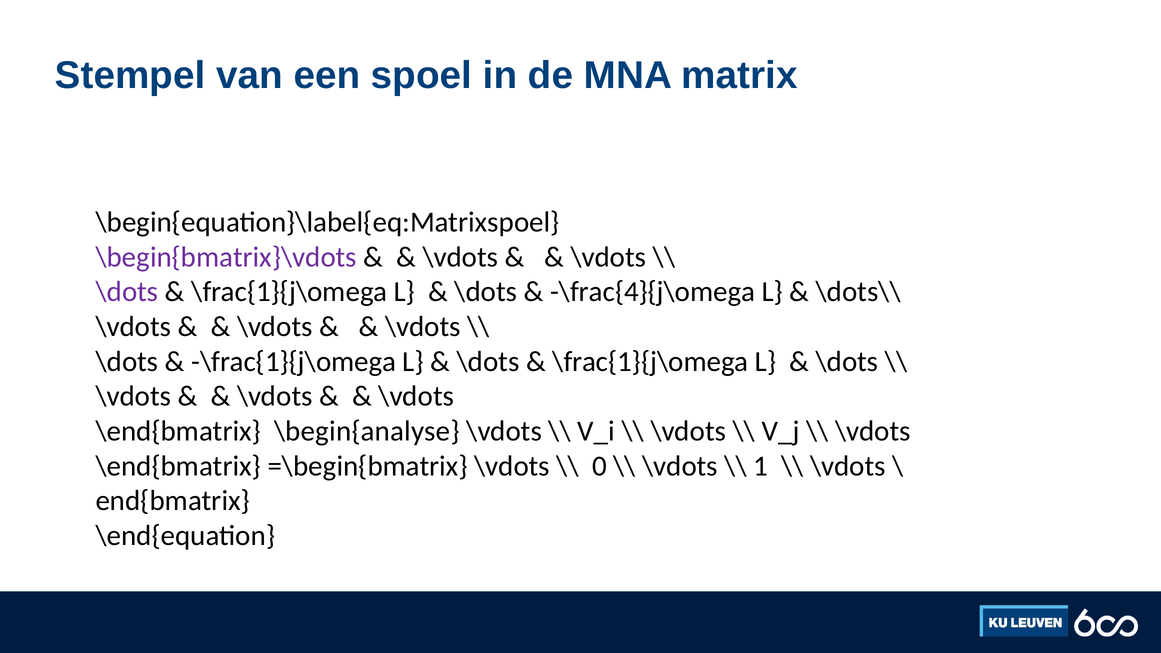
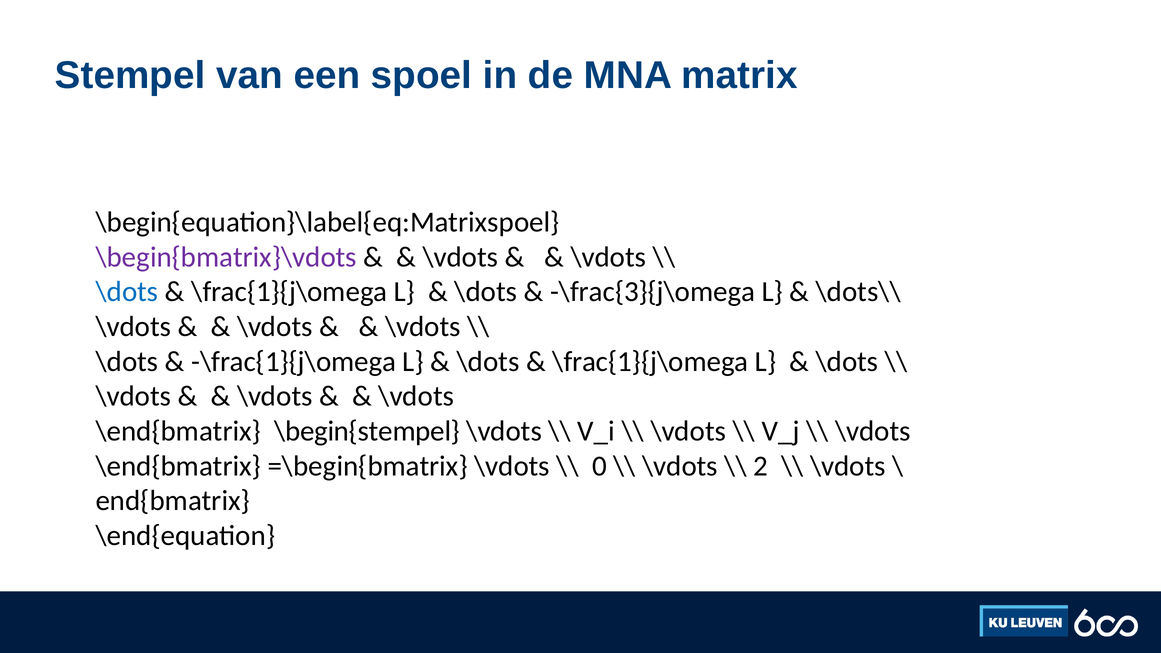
\dots colour: purple -> blue (127, 292)
-\frac{4}{j\omega: -\frac{4}{j\omega -> -\frac{3}{j\omega (653, 292)
\begin{analyse: \begin{analyse -> \begin{stempel (367, 431)
1: 1 -> 2 (761, 466)
